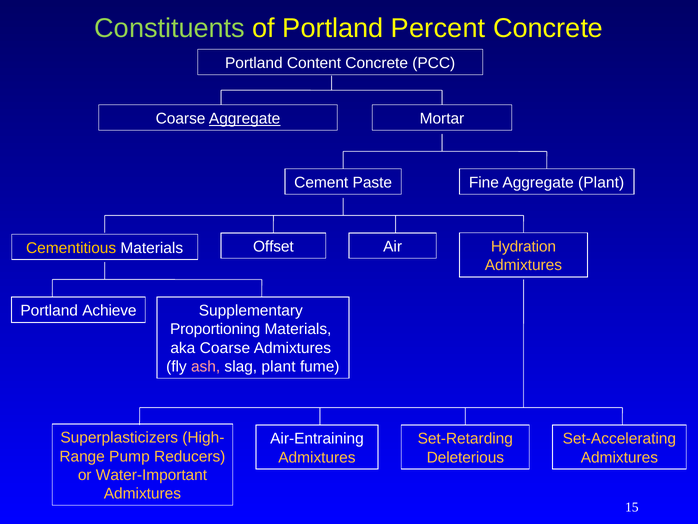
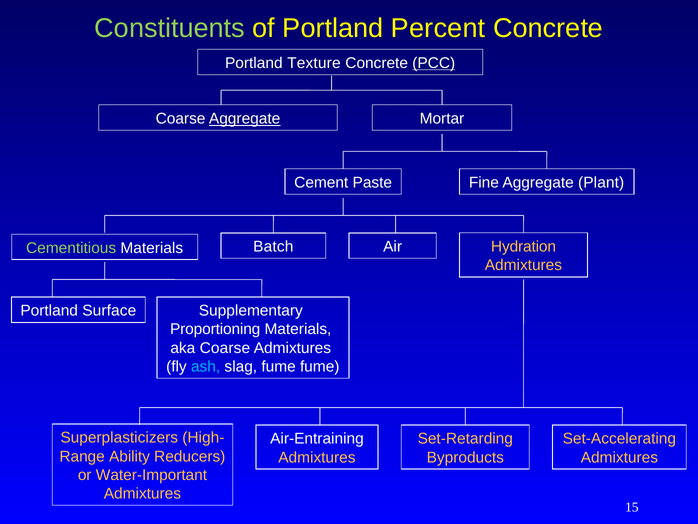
Content: Content -> Texture (314, 63)
PCC underline: none -> present (434, 63)
Cementitious colour: yellow -> light green (71, 248)
Offset: Offset -> Batch (273, 246)
Achieve: Achieve -> Surface (109, 310)
ash colour: pink -> light blue (206, 366)
slag plant: plant -> fume (279, 366)
Pump: Pump -> Ability (130, 456)
Deleterious: Deleterious -> Byproducts (465, 457)
